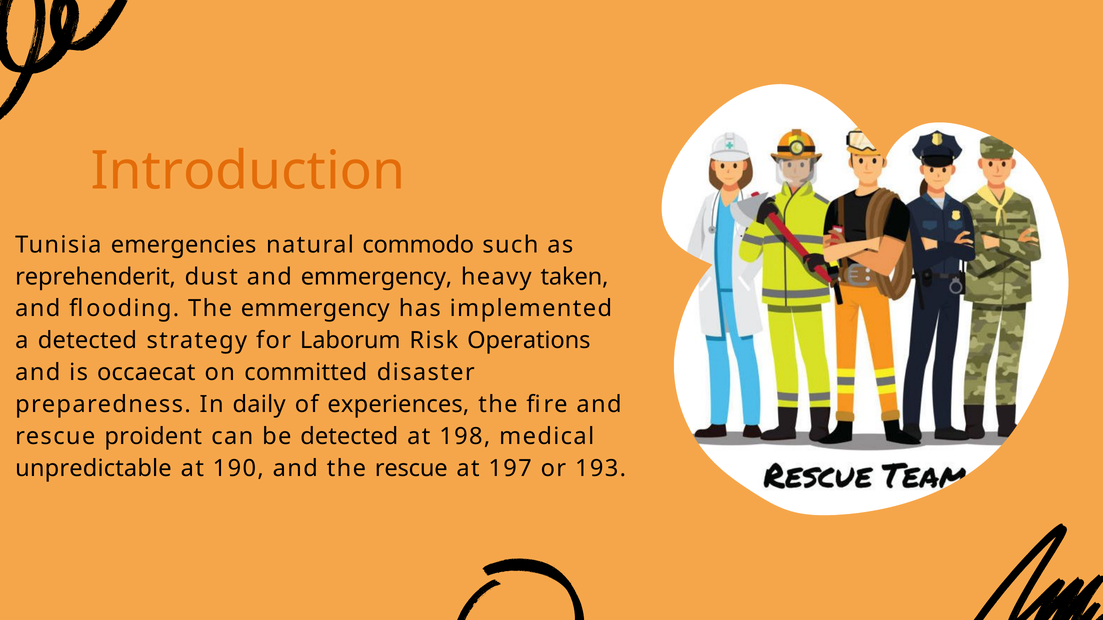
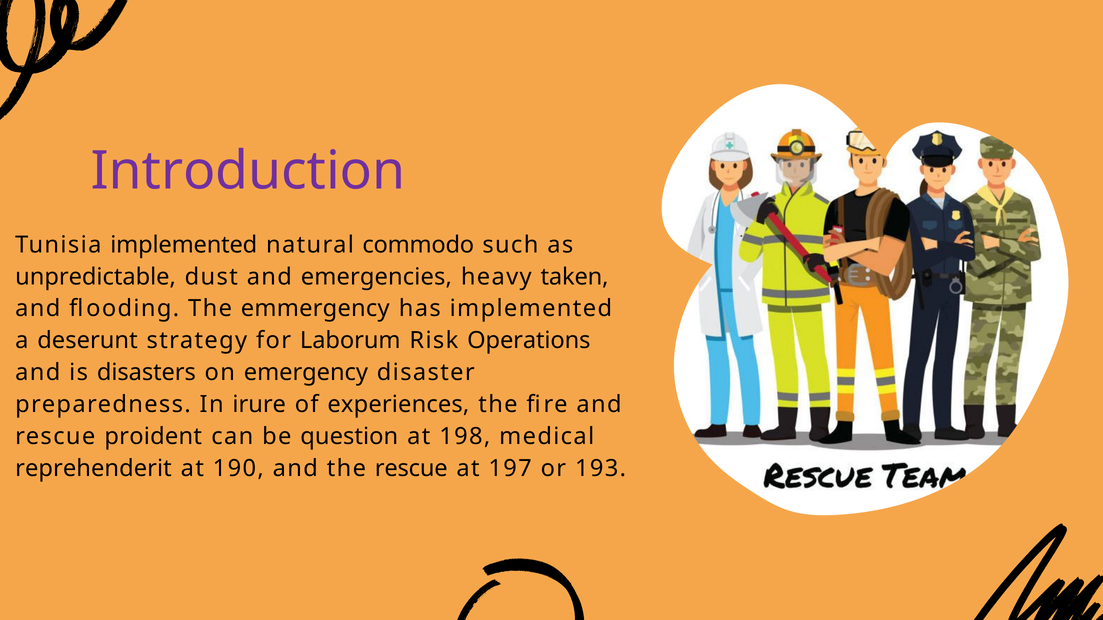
Introduction colour: orange -> purple (248, 171)
Tunisia emergencies: emergencies -> implemented (184, 245)
reprehenderit: reprehenderit -> unpredictable (96, 277)
and emmergency: emmergency -> emergencies (376, 277)
a detected: detected -> deserunt (87, 341)
occaecat: occaecat -> disasters (146, 373)
committed: committed -> emergency (306, 373)
daily: daily -> irure (259, 405)
be detected: detected -> question (349, 437)
unpredictable: unpredictable -> reprehenderit (93, 469)
